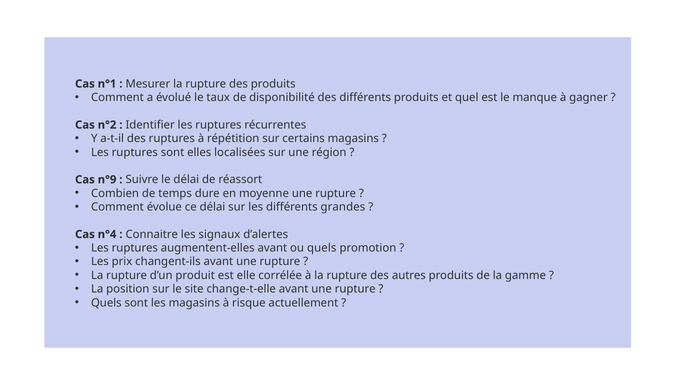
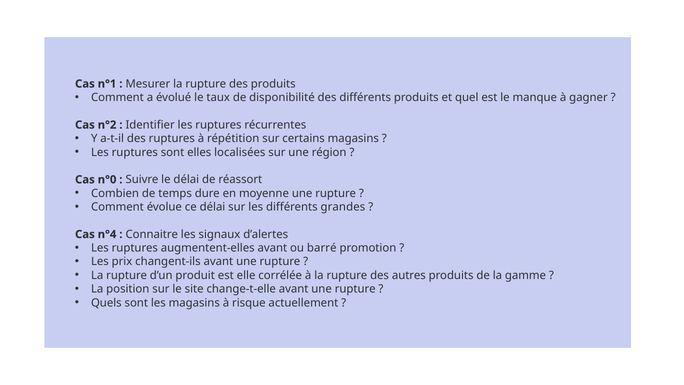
n°9: n°9 -> n°0 (107, 179)
ou quels: quels -> barré (322, 248)
